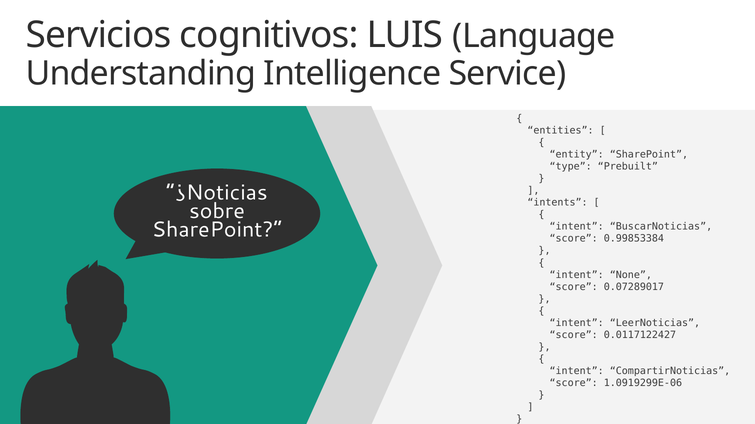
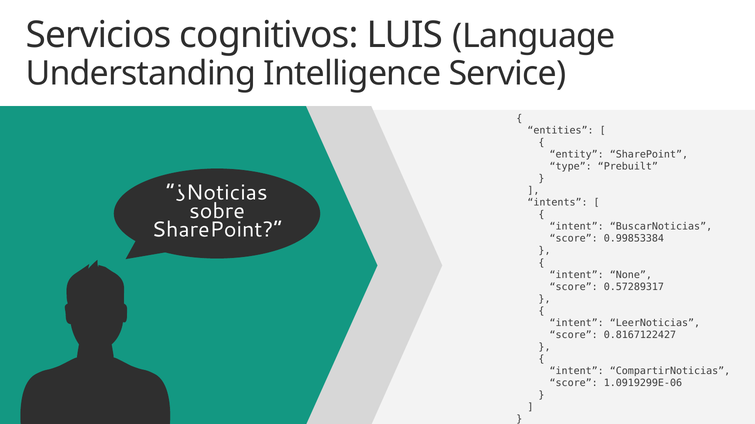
0.07289017: 0.07289017 -> 0.57289317 (634, 287)
0.0117122427: 0.0117122427 -> 0.8167122427 (640, 335)
